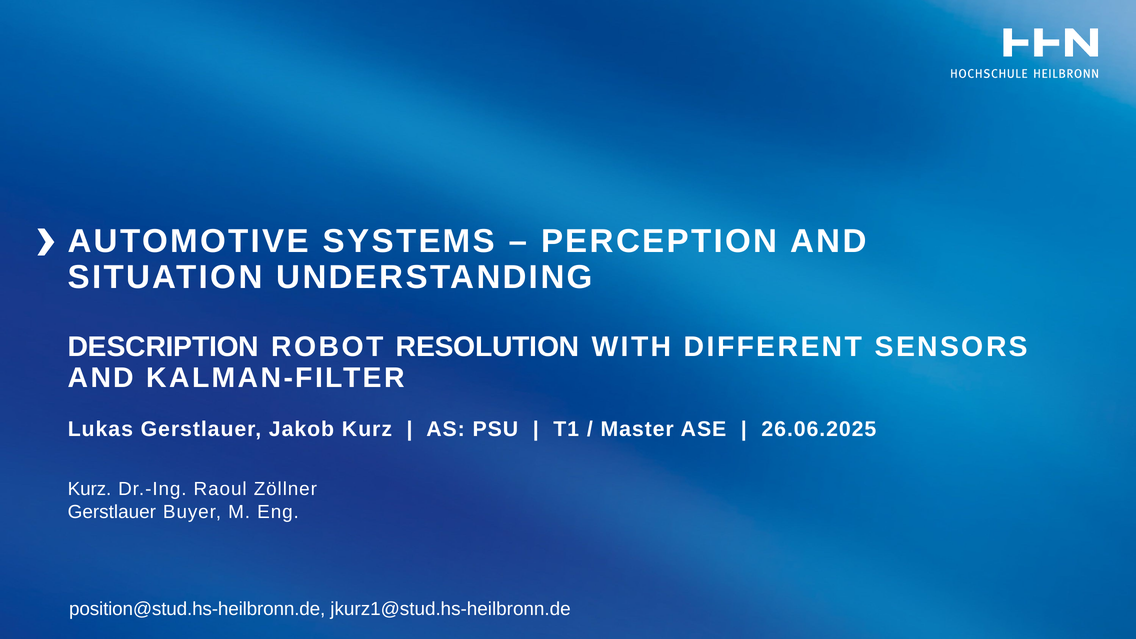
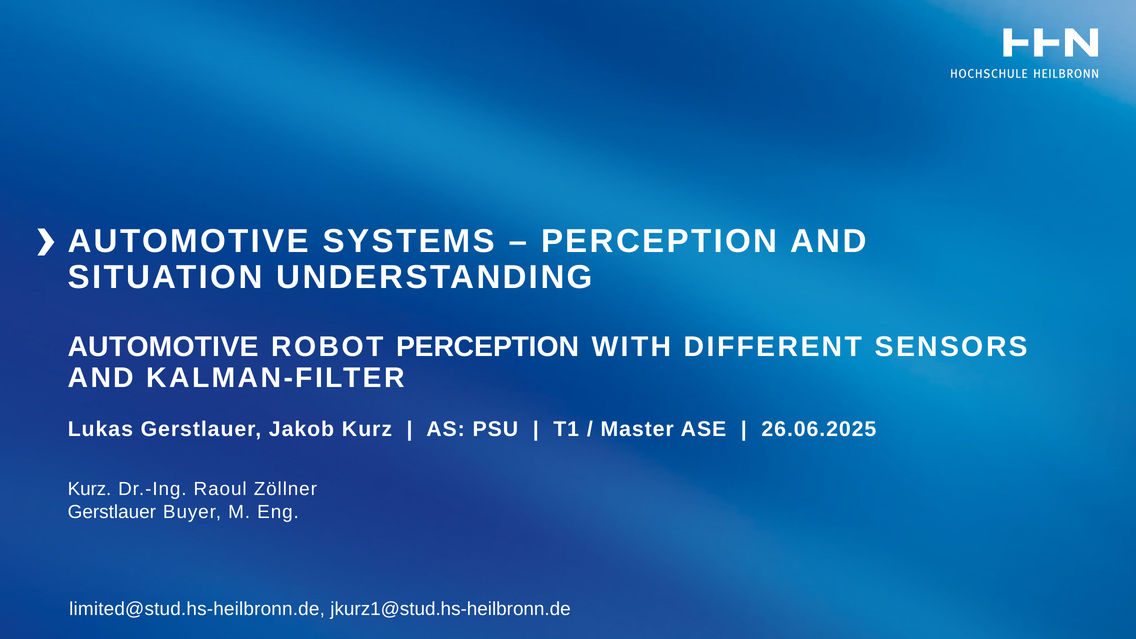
DESCRIPTION: DESCRIPTION -> AUTOMOTIVE (163, 347)
ROBOT RESOLUTION: RESOLUTION -> PERCEPTION (488, 347)
position@stud.hs-heilbronn.de: position@stud.hs-heilbronn.de -> limited@stud.hs-heilbronn.de (197, 609)
